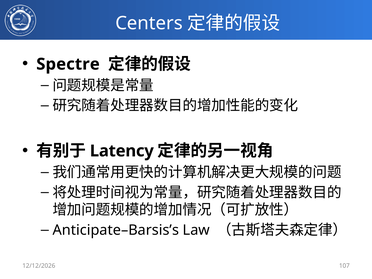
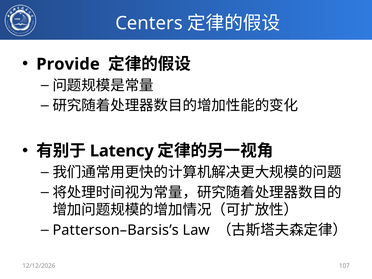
Spectre: Spectre -> Provide (68, 64)
Anticipate–Barsis’s: Anticipate–Barsis’s -> Patterson–Barsis’s (116, 230)
